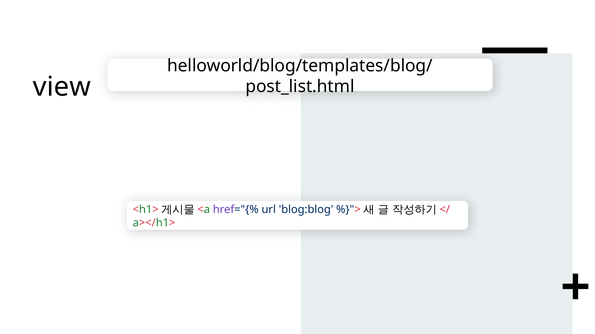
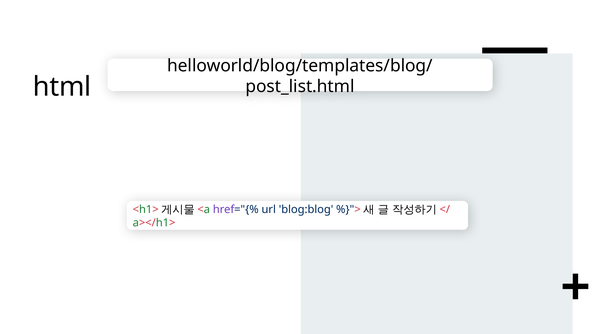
view: view -> html (62, 87)
